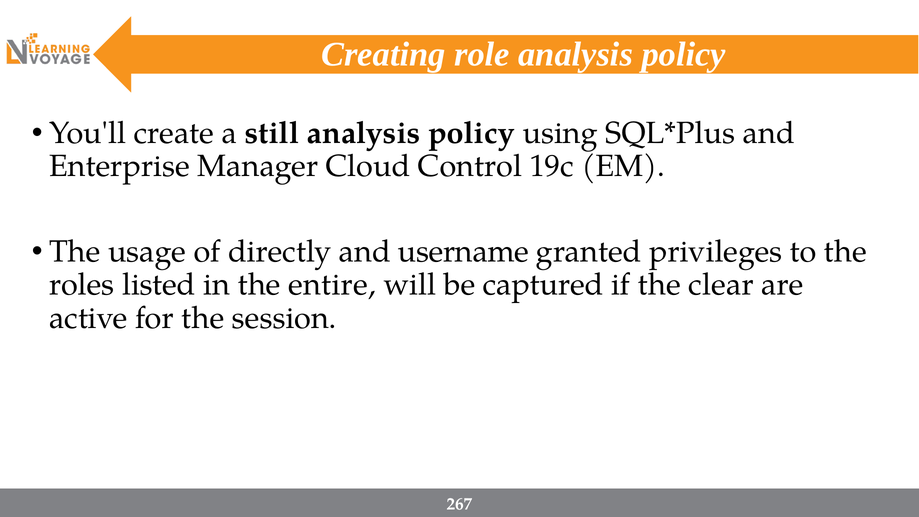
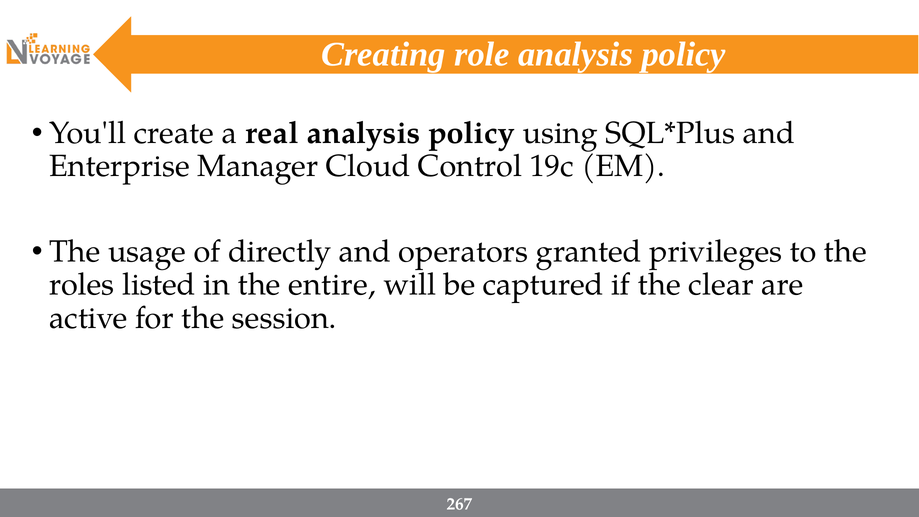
still: still -> real (272, 133)
username: username -> operators (463, 252)
